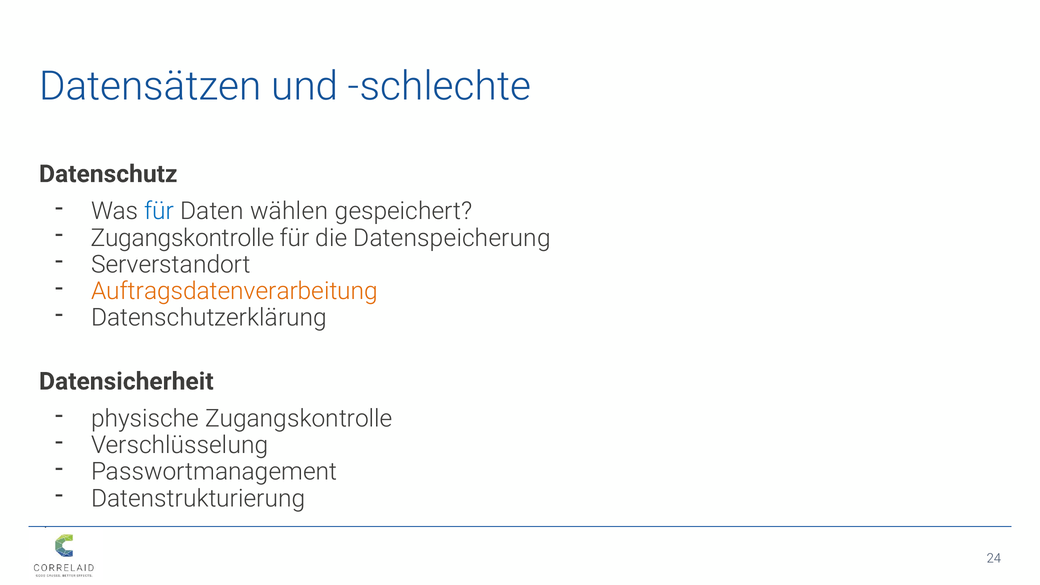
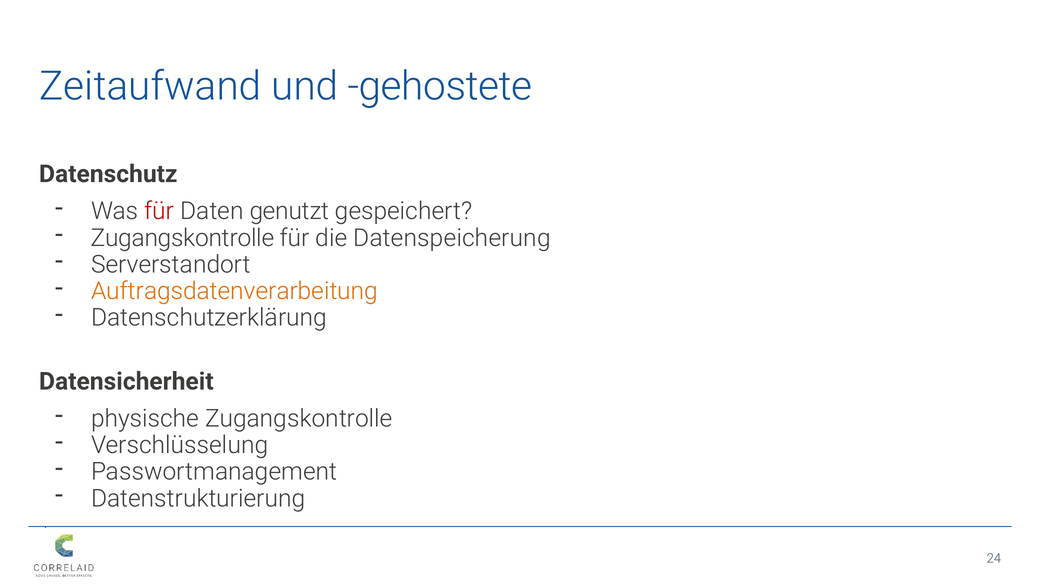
Datensätzen: Datensätzen -> Zeitaufwand (150, 86)
schlechte: schlechte -> gehostete (440, 86)
für colour: blue -> red (159, 211)
wählen: wählen -> genutzt (289, 211)
